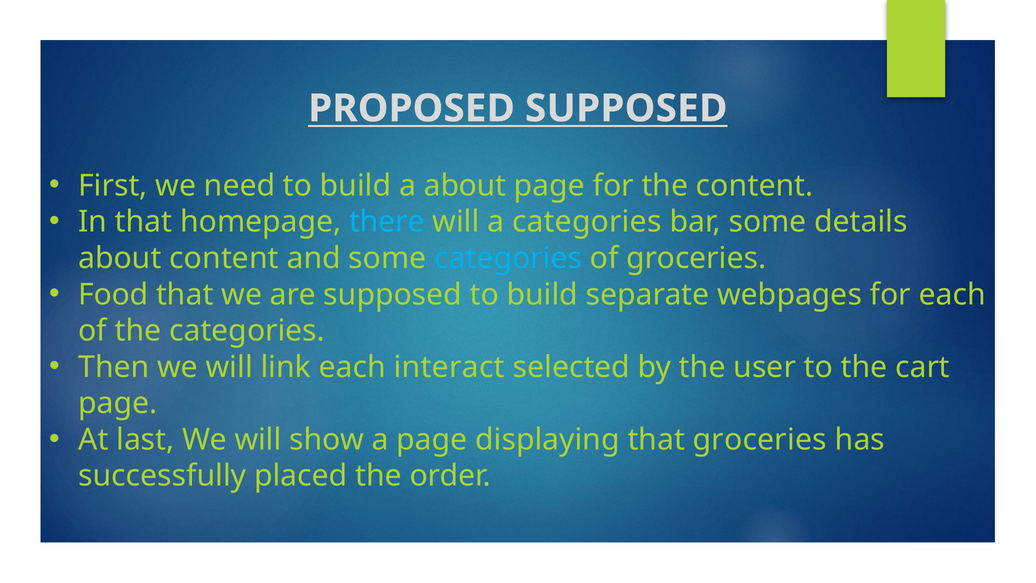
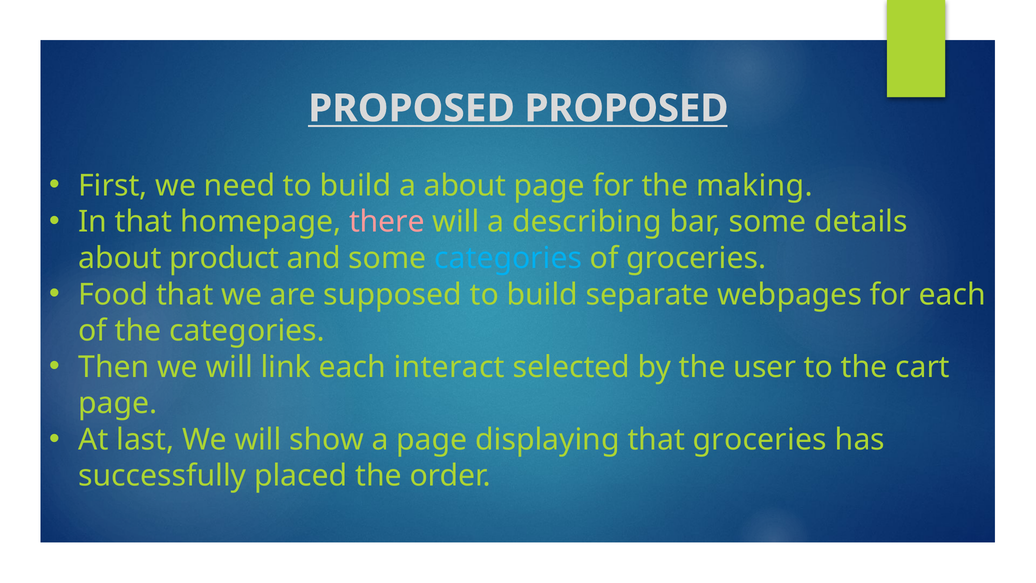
PROPOSED SUPPOSED: SUPPOSED -> PROPOSED (626, 108)
the content: content -> making (755, 186)
there colour: light blue -> pink (387, 222)
a categories: categories -> describing (587, 222)
about content: content -> product (224, 258)
